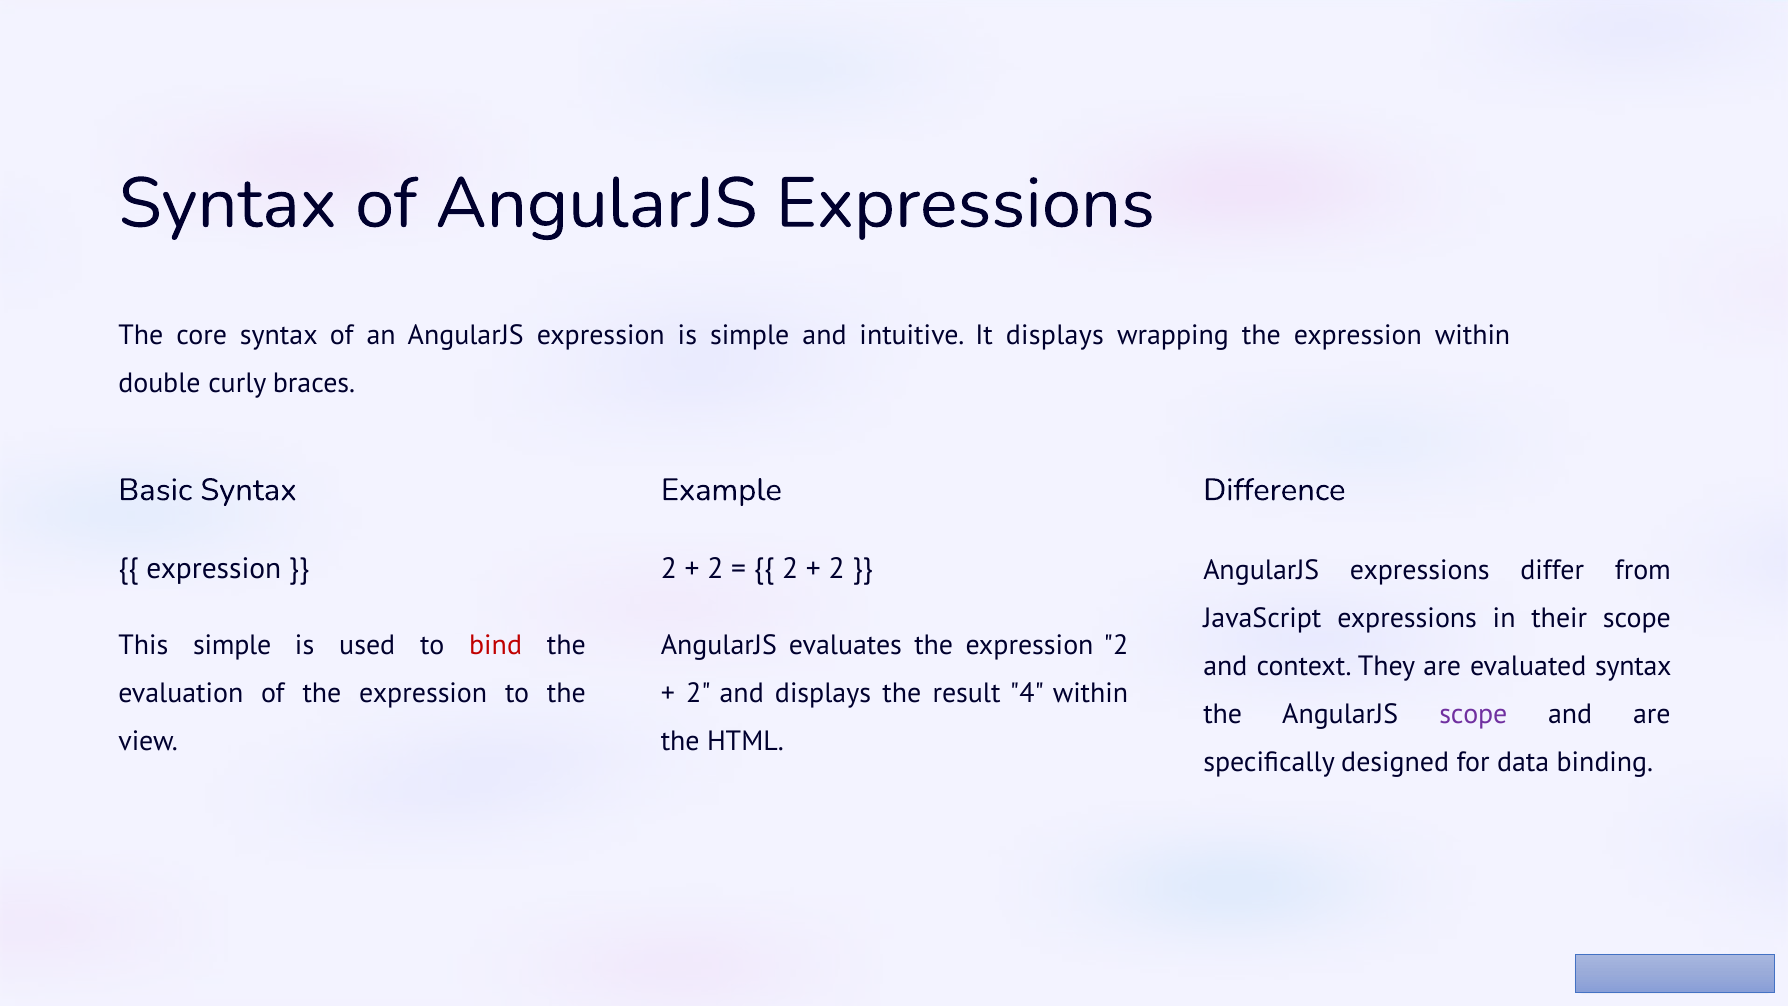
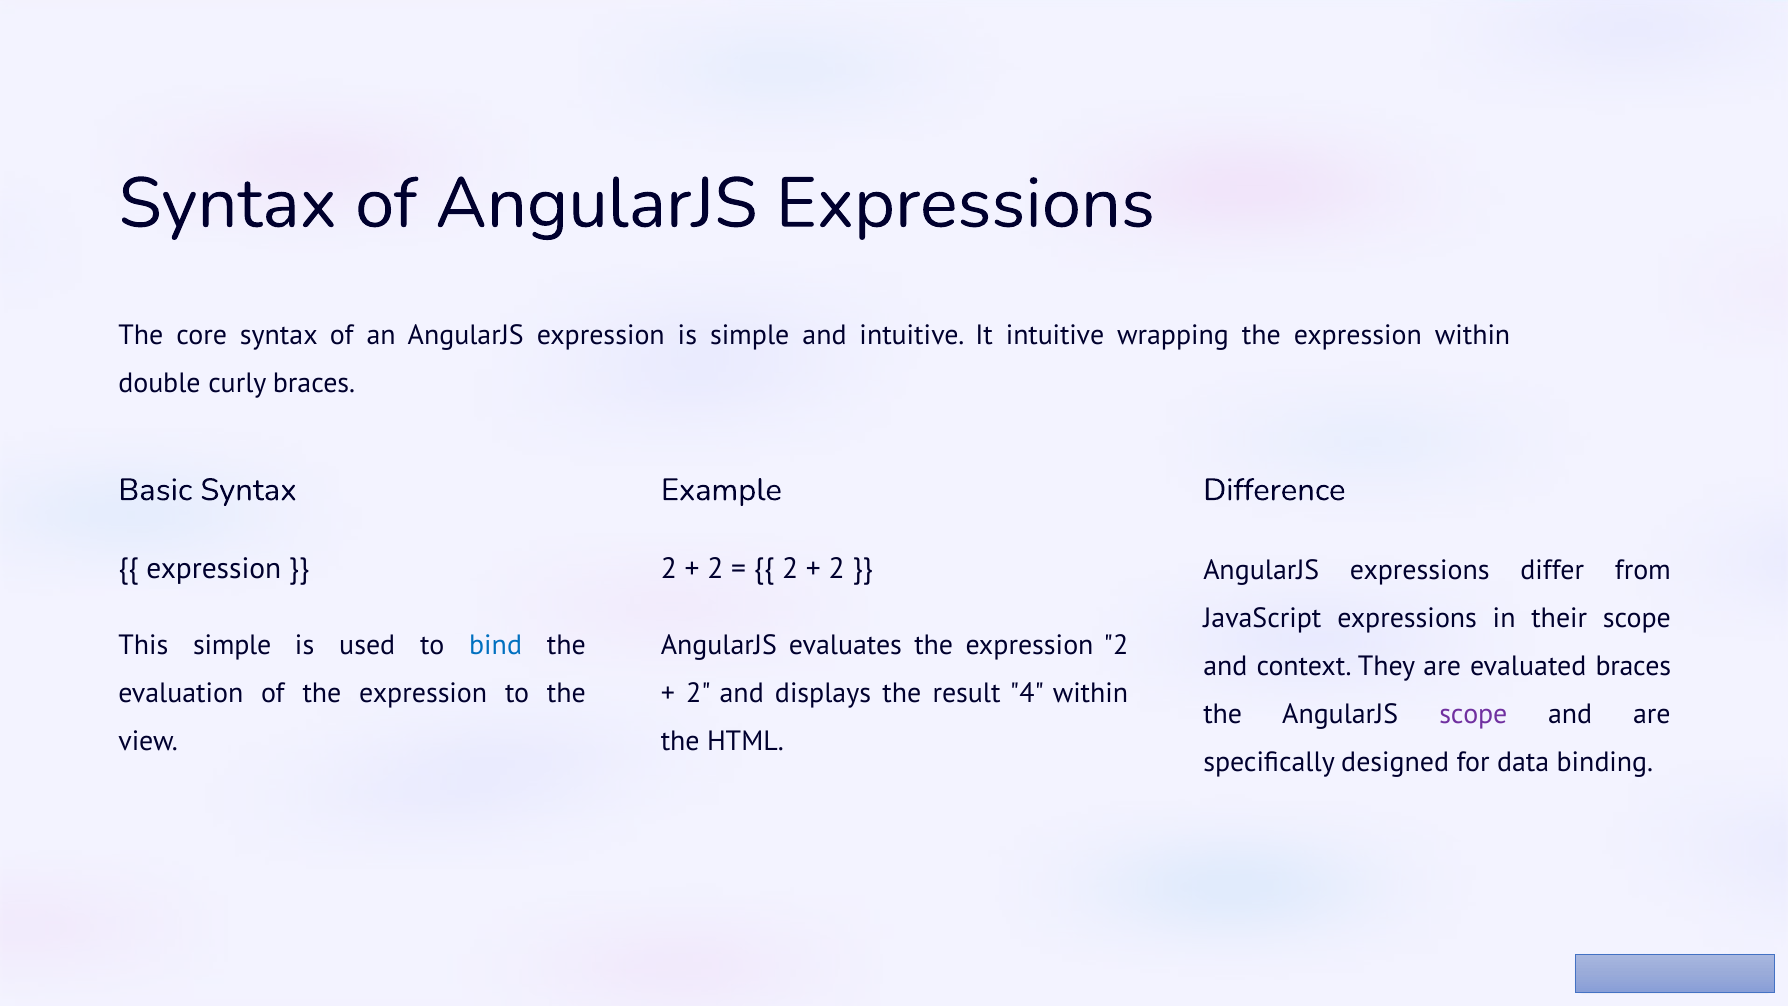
It displays: displays -> intuitive (1055, 335)
bind colour: red -> blue (496, 645)
evaluated syntax: syntax -> braces (1633, 666)
